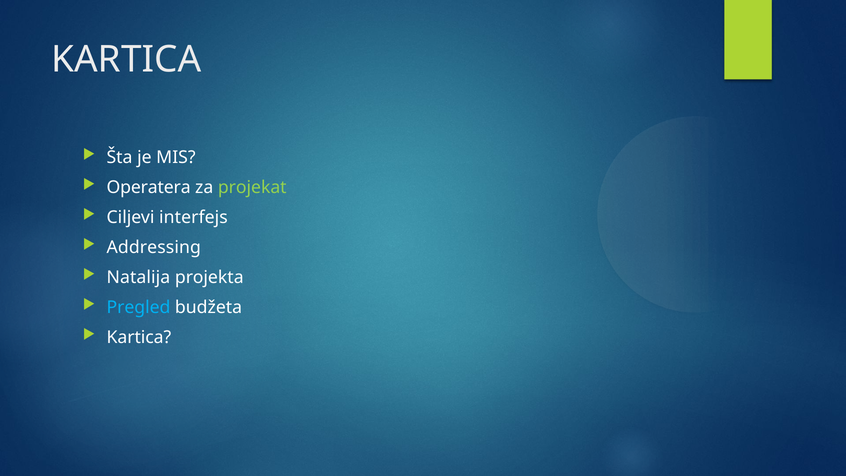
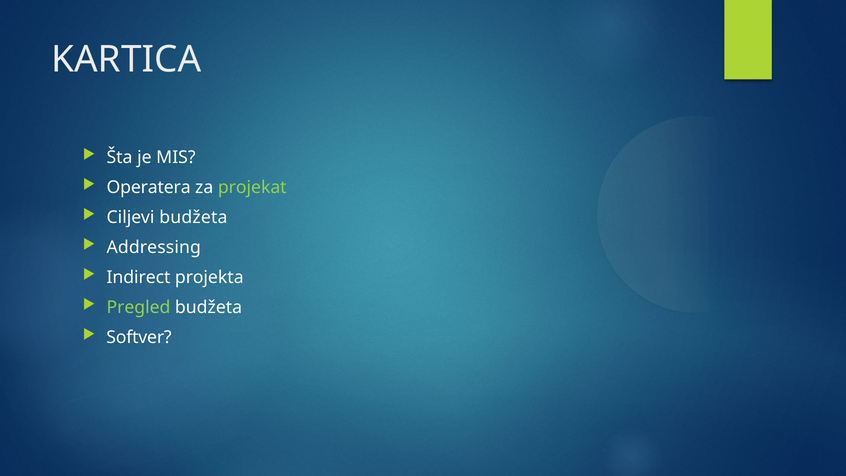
Ciljevi interfejs: interfejs -> budžeta (193, 217)
Natalija: Natalija -> Indirect (138, 277)
Pregled colour: light blue -> light green (138, 307)
Kartica: Kartica -> Softver (139, 337)
